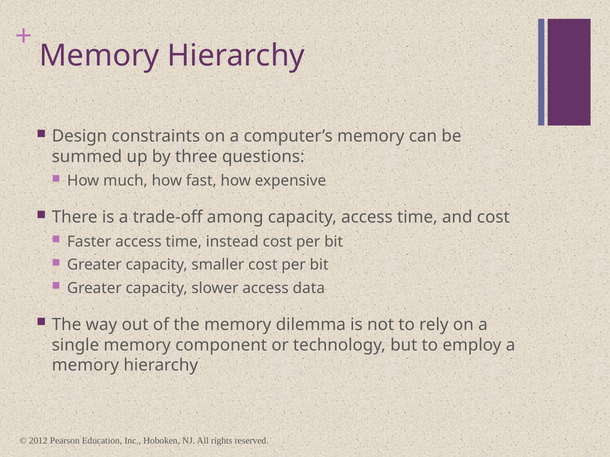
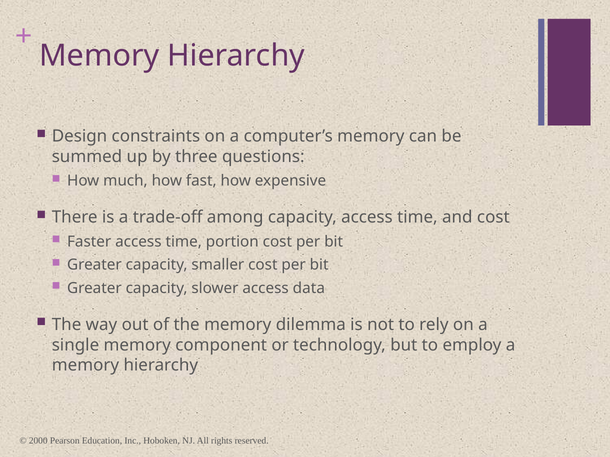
instead: instead -> portion (232, 242)
2012: 2012 -> 2000 (38, 441)
